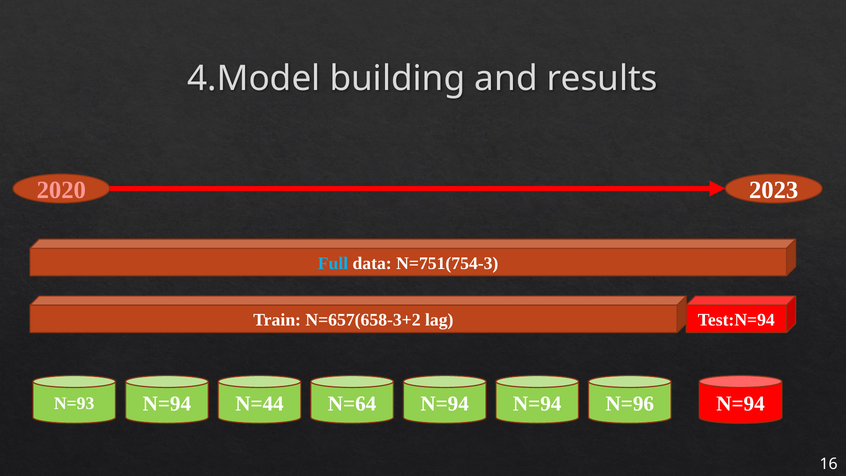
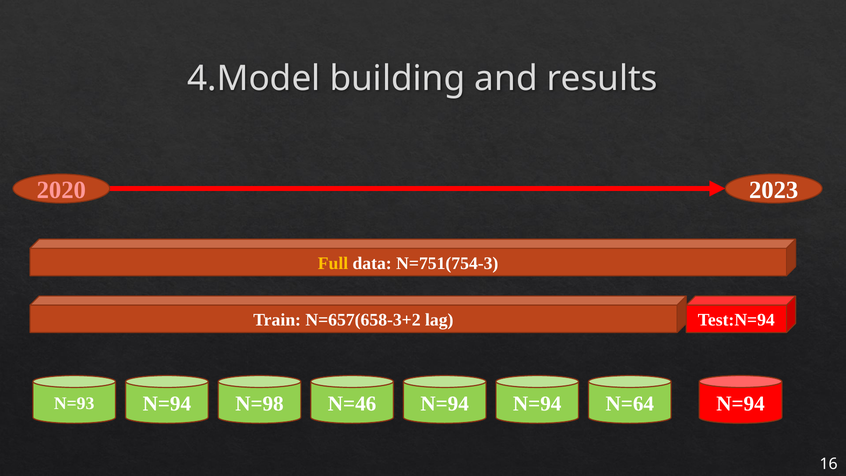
Full colour: light blue -> yellow (333, 263)
N=44: N=44 -> N=98 (259, 404)
N=64: N=64 -> N=46 (352, 404)
N=96: N=96 -> N=64 (630, 404)
